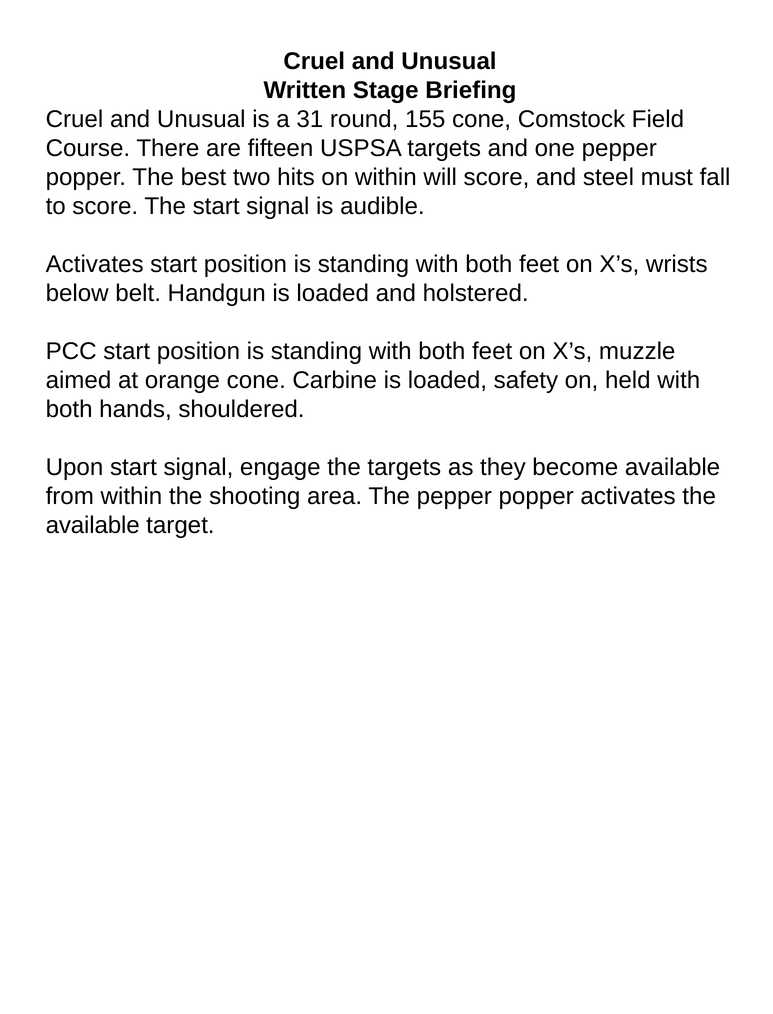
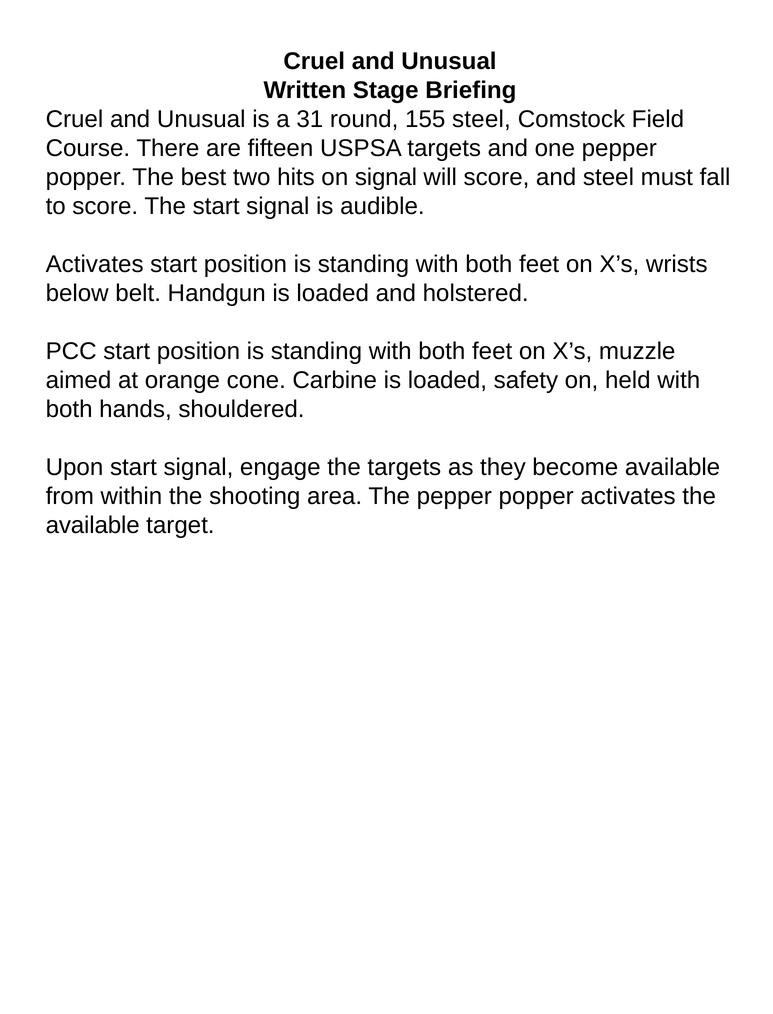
155 cone: cone -> steel (481, 120)
on within: within -> signal (386, 177)
